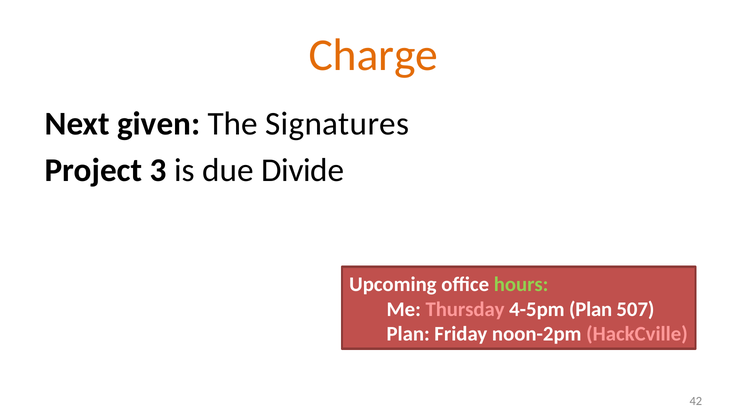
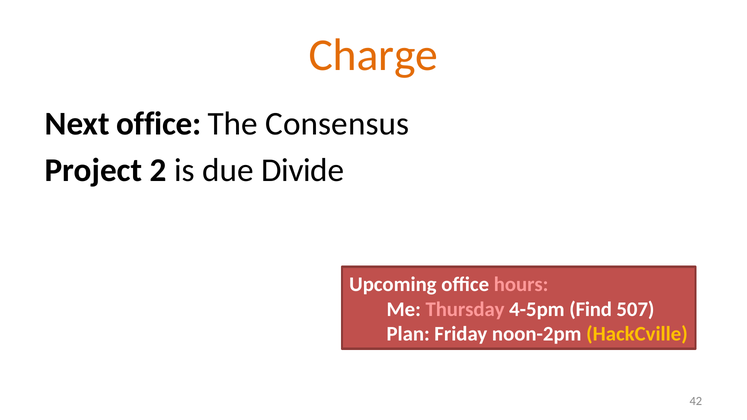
Next given: given -> office (159, 124)
Signatures: Signatures -> Consensus (337, 124)
3: 3 -> 2 (158, 171)
hours colour: light green -> pink (521, 284)
4-5pm Plan: Plan -> Find (591, 309)
HackCville colour: pink -> yellow (637, 334)
